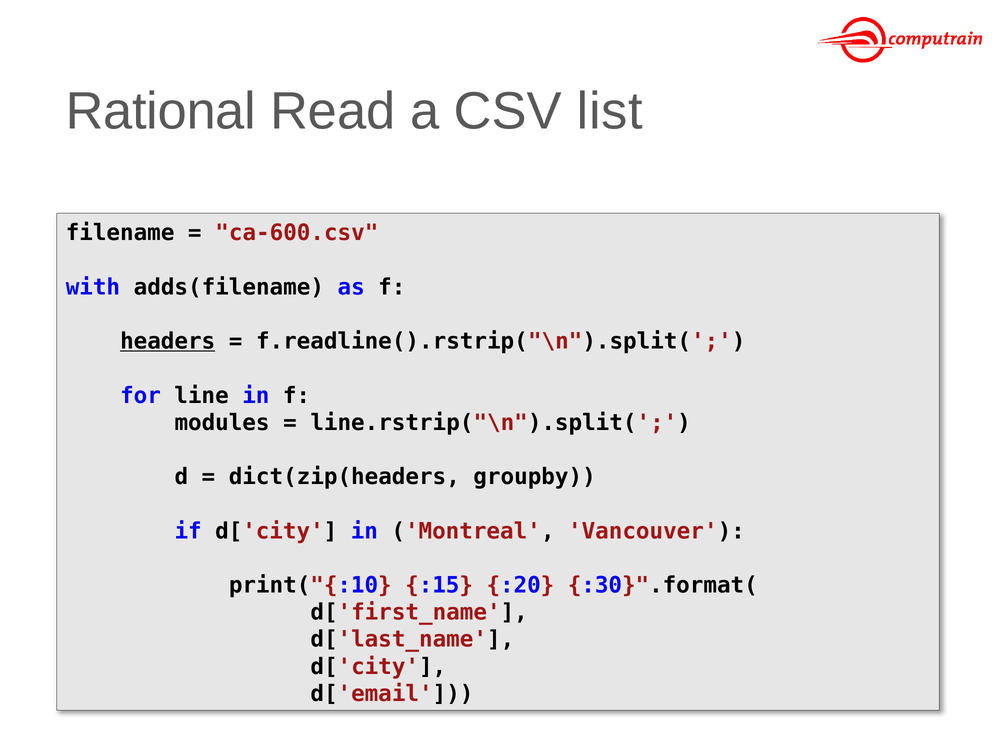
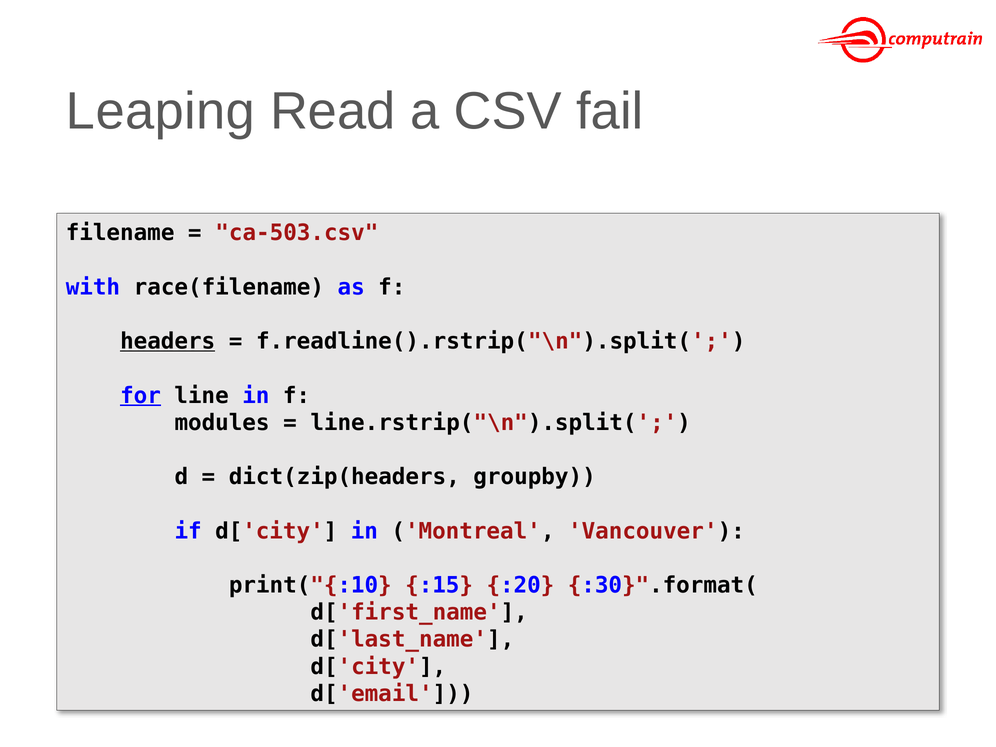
Rational: Rational -> Leaping (161, 112)
list: list -> fail (610, 112)
ca-600.csv: ca-600.csv -> ca-503.csv (297, 233)
adds(filename: adds(filename -> race(filename (229, 287)
for underline: none -> present (141, 396)
